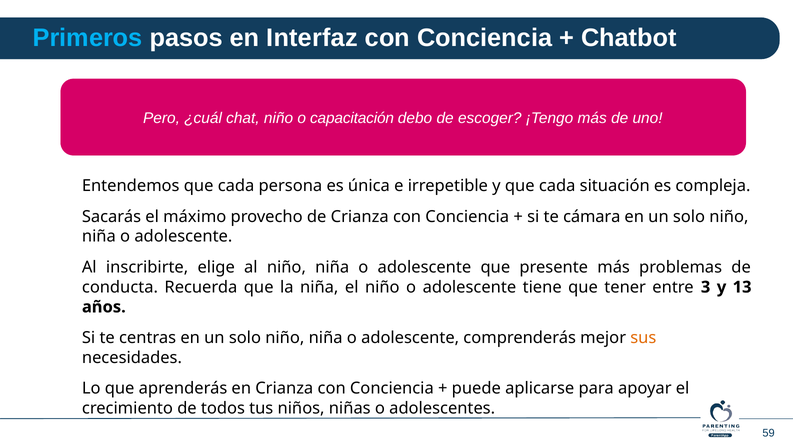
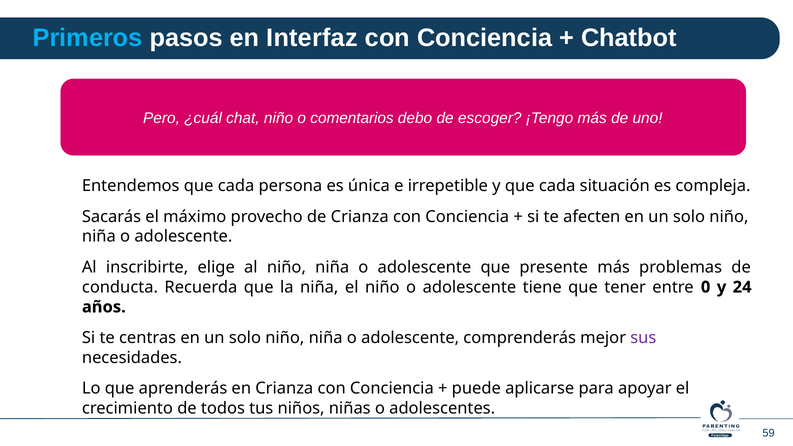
capacitación: capacitación -> comentarios (352, 118)
cámara: cámara -> afecten (592, 217)
3: 3 -> 0 (706, 287)
13: 13 -> 24 (742, 287)
sus colour: orange -> purple (643, 338)
